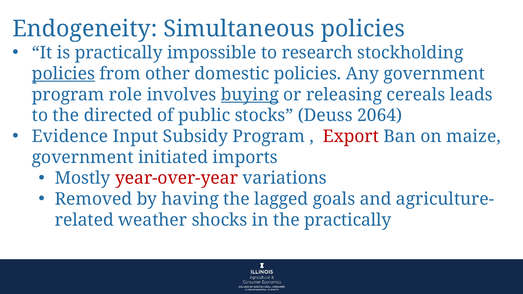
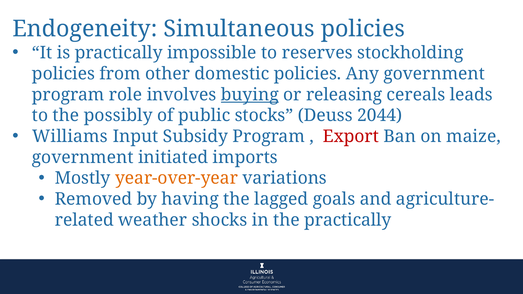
research: research -> reserves (317, 53)
policies underline: present -> none (64, 74)
directed: directed -> possibly (118, 116)
2064: 2064 -> 2044 (380, 116)
Evidence: Evidence -> Williams (70, 137)
year-over-year colour: red -> orange (176, 178)
